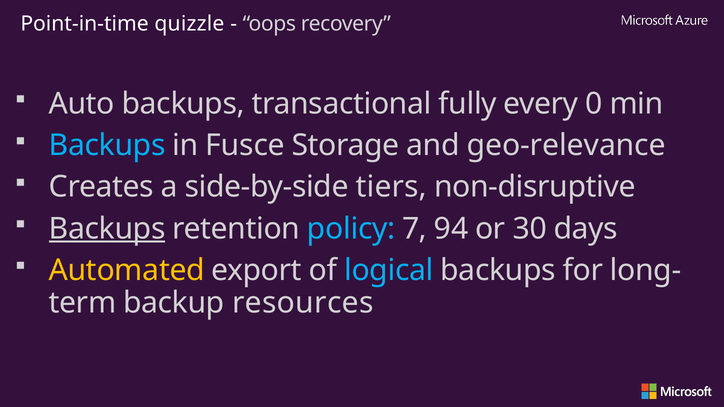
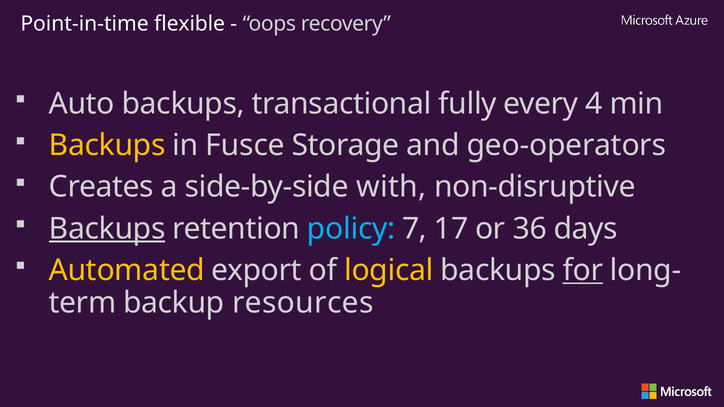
quizzle: quizzle -> flexible (190, 24)
0: 0 -> 4 (594, 104)
Backups colour: light blue -> yellow (107, 146)
geo-relevance: geo-relevance -> geo-operators (566, 146)
tiers: tiers -> with (391, 187)
94: 94 -> 17 (451, 229)
30: 30 -> 36 (530, 229)
logical colour: light blue -> yellow (389, 270)
for underline: none -> present (583, 270)
